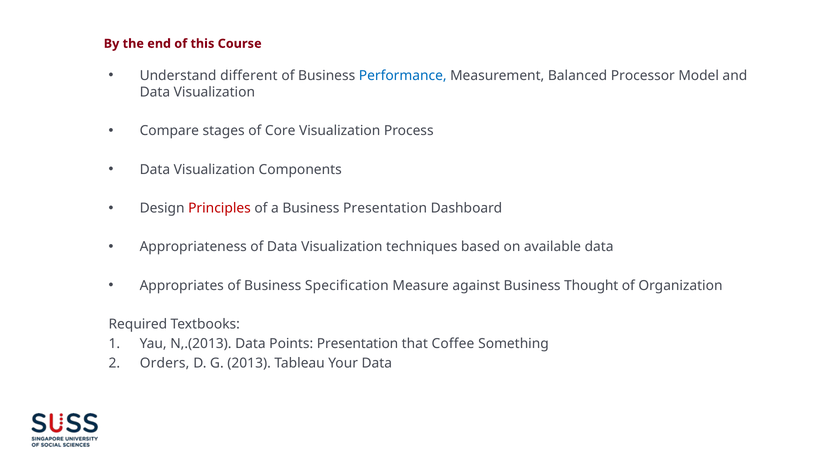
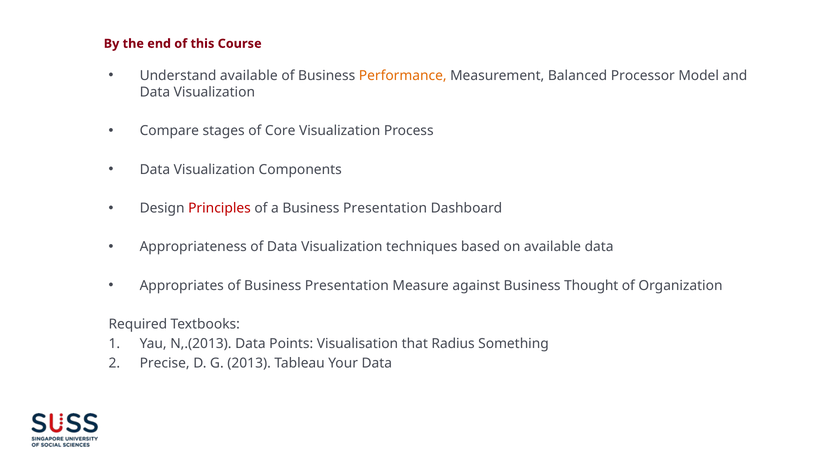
Understand different: different -> available (249, 76)
Performance colour: blue -> orange (403, 76)
of Business Specification: Specification -> Presentation (347, 285)
Points Presentation: Presentation -> Visualisation (358, 343)
Coffee: Coffee -> Radius (453, 343)
Orders: Orders -> Precise (165, 363)
